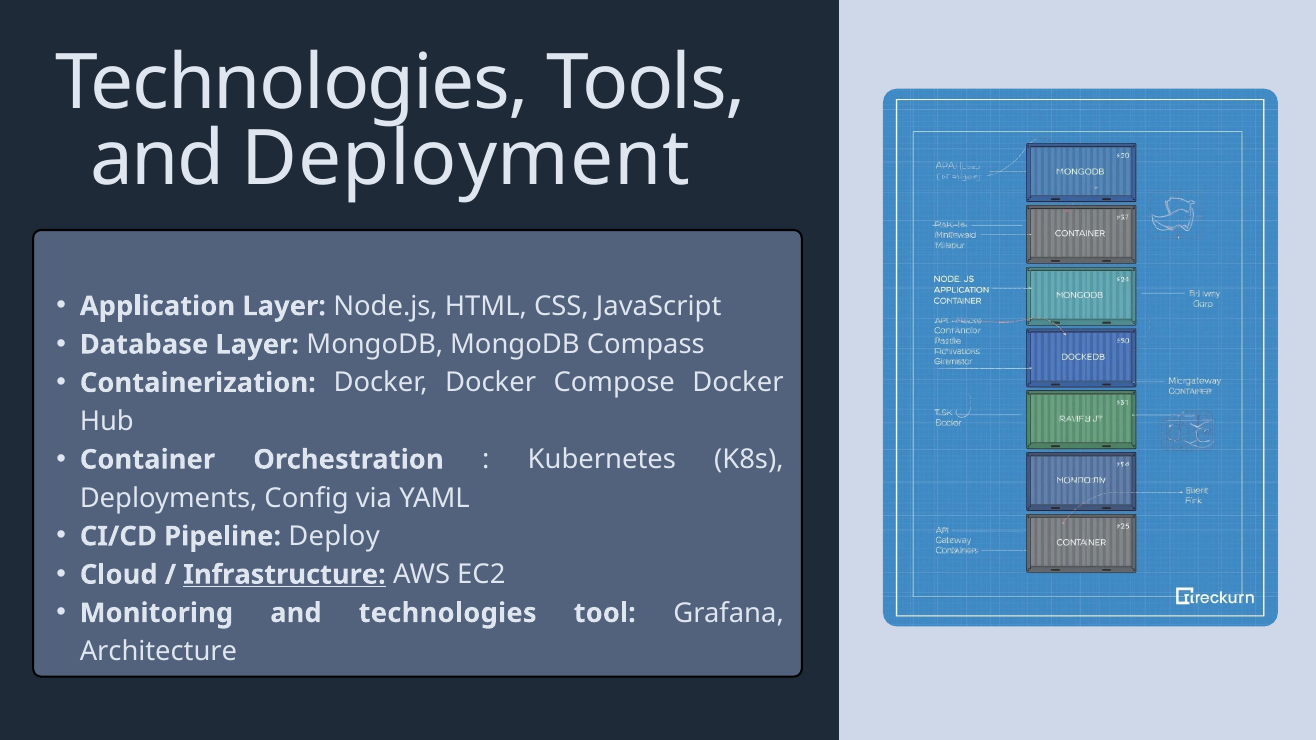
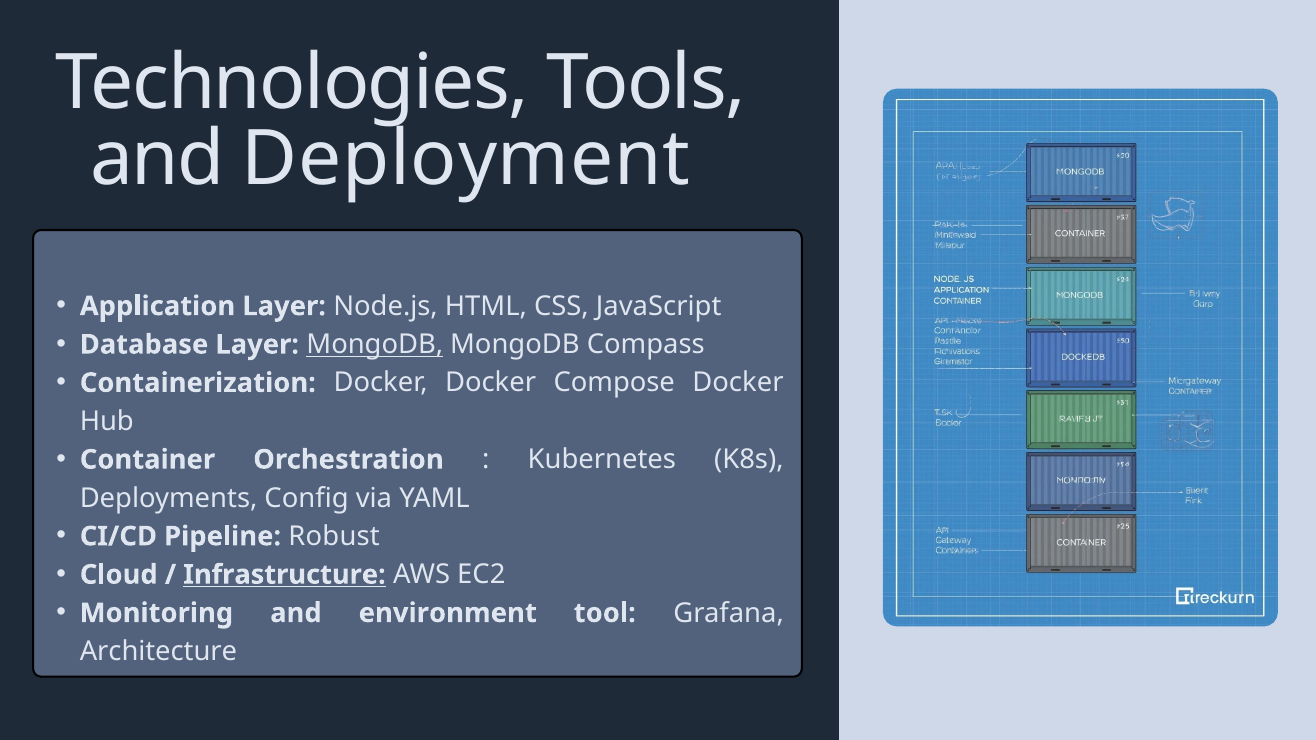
MongoDB underline: none -> present (375, 345)
Deploy: Deploy -> Robust (334, 536)
and technologies: technologies -> environment (448, 613)
